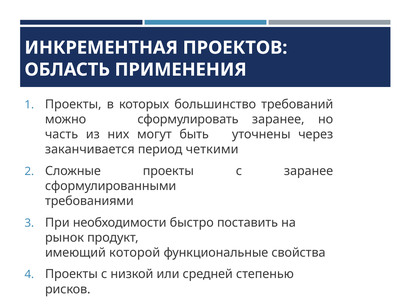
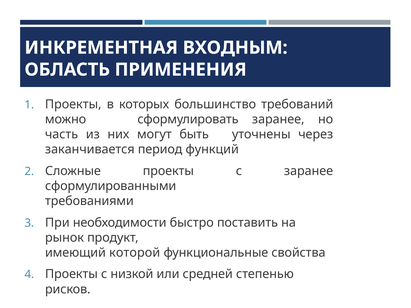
ПРОЕКТОВ: ПРОЕКТОВ -> ВХОДНЫМ (235, 48)
четкими: четкими -> функций (212, 150)
